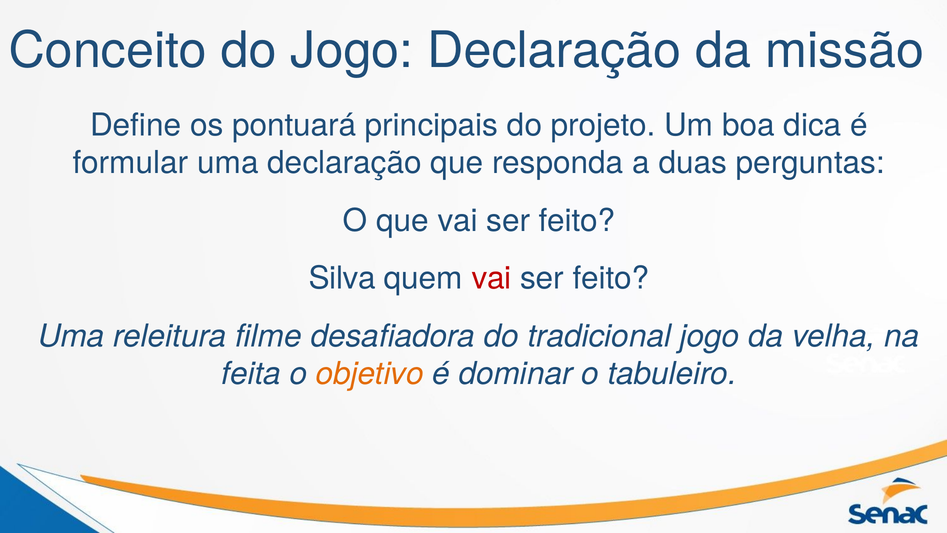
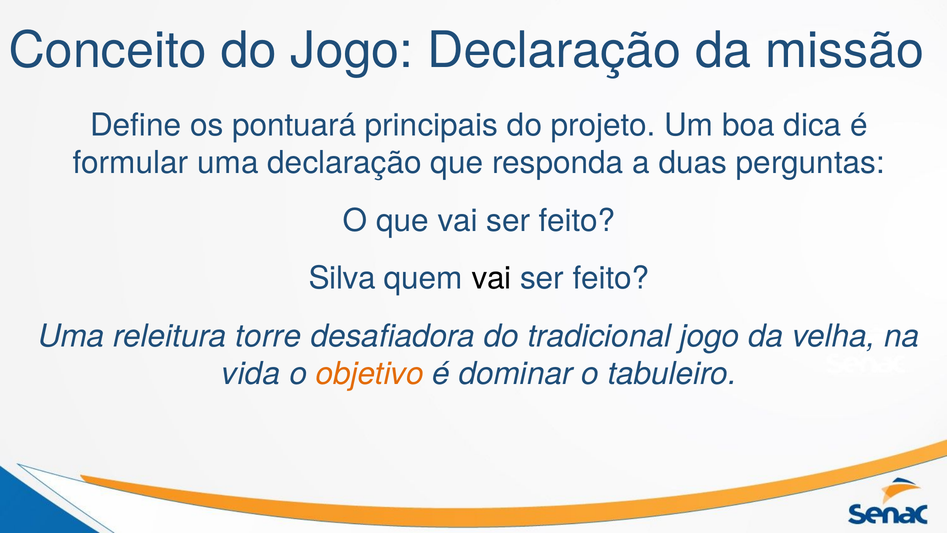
vai colour: red -> black (492, 278)
filme: filme -> torre (268, 336)
feita: feita -> vida (251, 374)
